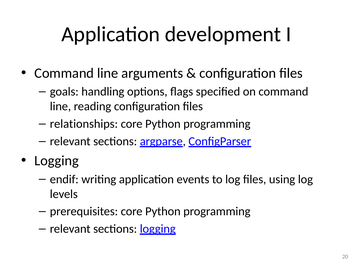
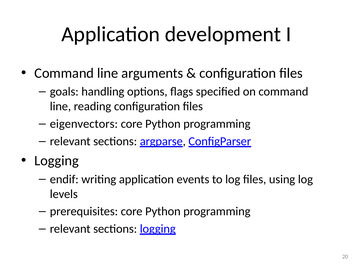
relationships: relationships -> eigenvectors (84, 124)
